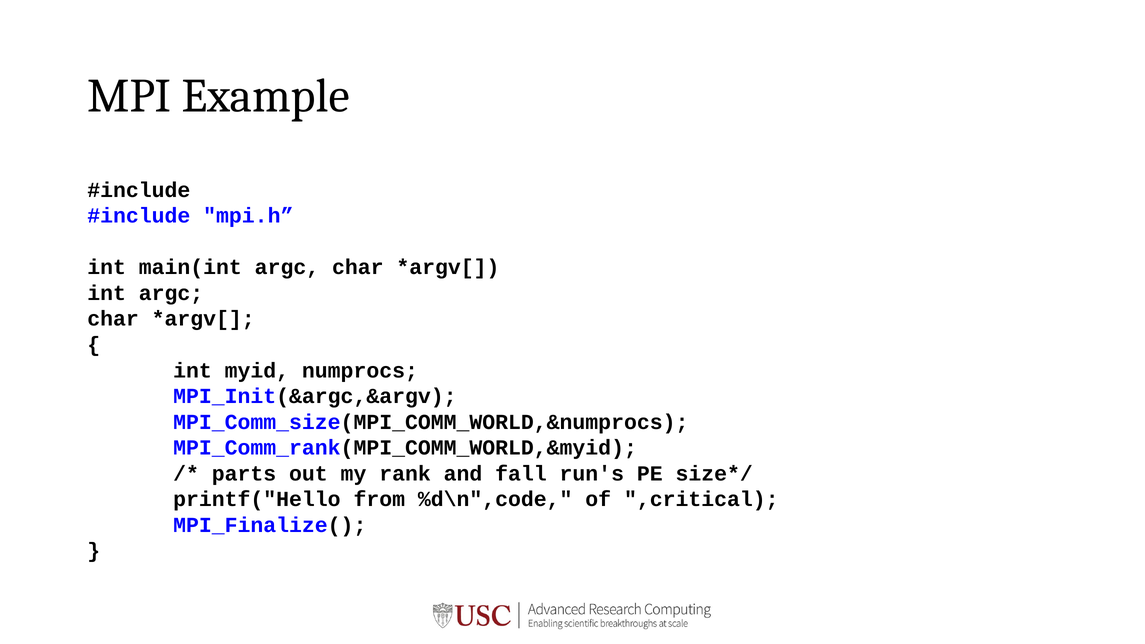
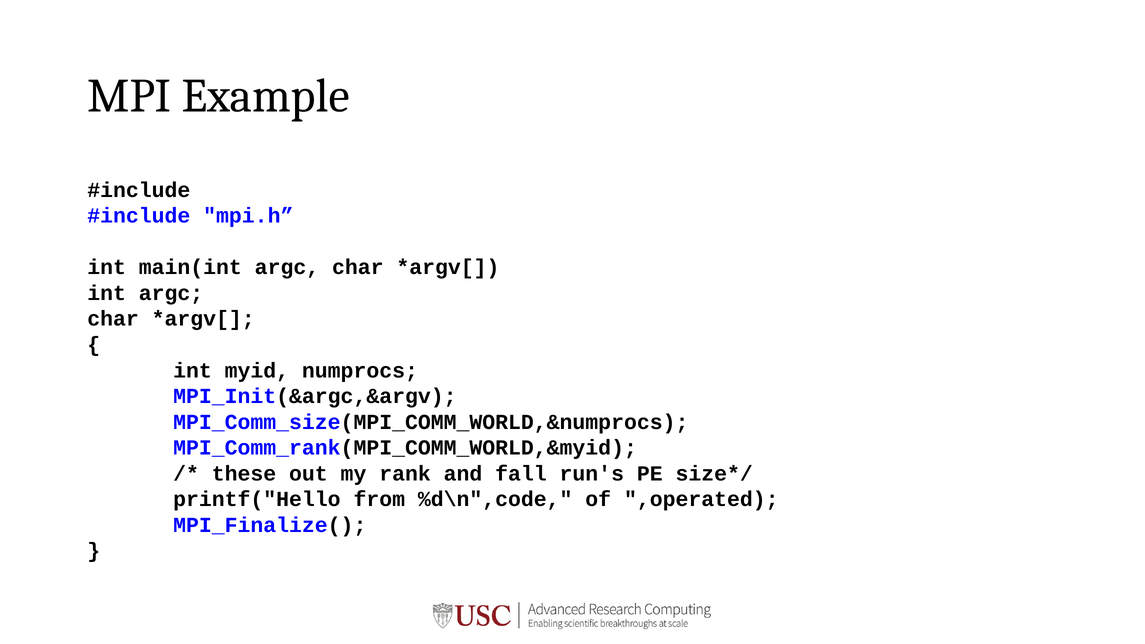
parts: parts -> these (244, 474)
,critical: ,critical -> ,operated (701, 499)
